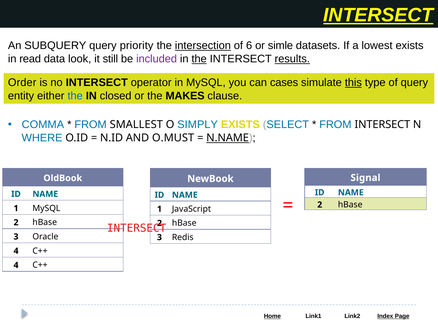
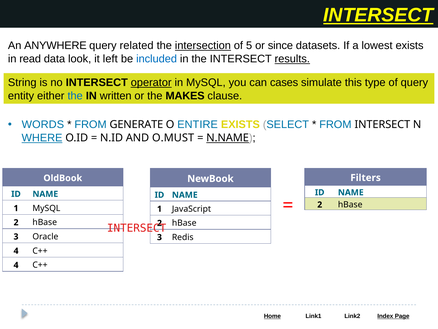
SUBQUERY: SUBQUERY -> ANYWHERE (55, 46)
priority: priority -> related (137, 46)
6: 6 -> 5 (249, 46)
simle: simle -> since (280, 46)
still: still -> left (110, 59)
included colour: purple -> blue (157, 59)
the underline: present -> none (199, 59)
Order: Order -> String (22, 82)
operator underline: none -> present (151, 82)
this underline: present -> none (353, 82)
closed: closed -> written (116, 96)
COMMA: COMMA -> WORDS (43, 125)
SMALLEST: SMALLEST -> GENERATE (136, 125)
SIMPLY: SIMPLY -> ENTIRE (198, 125)
WHERE underline: none -> present (42, 138)
Signal: Signal -> Filters (366, 177)
